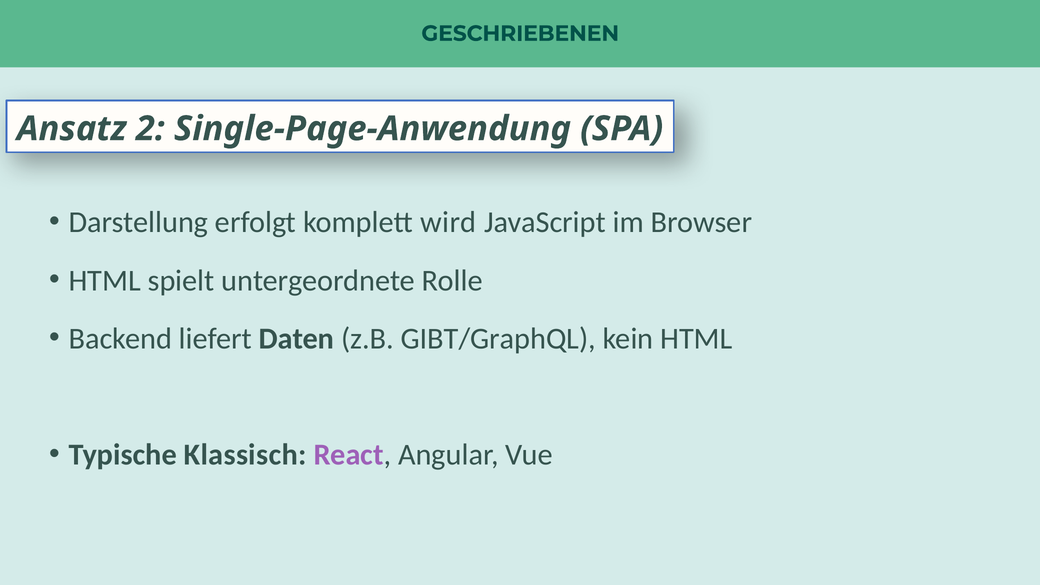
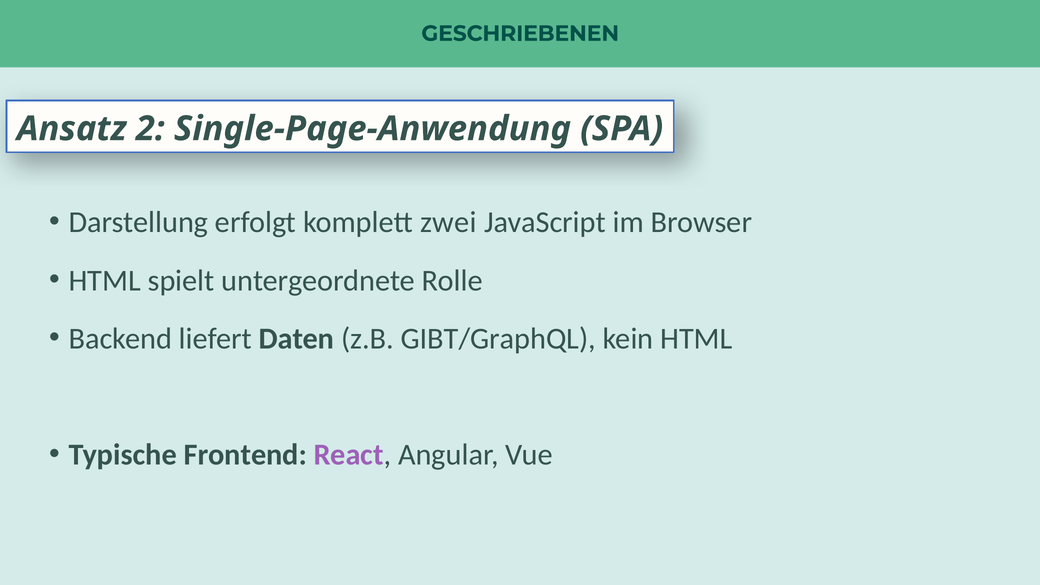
wird: wird -> zwei (448, 222)
Klassisch: Klassisch -> Frontend (245, 455)
